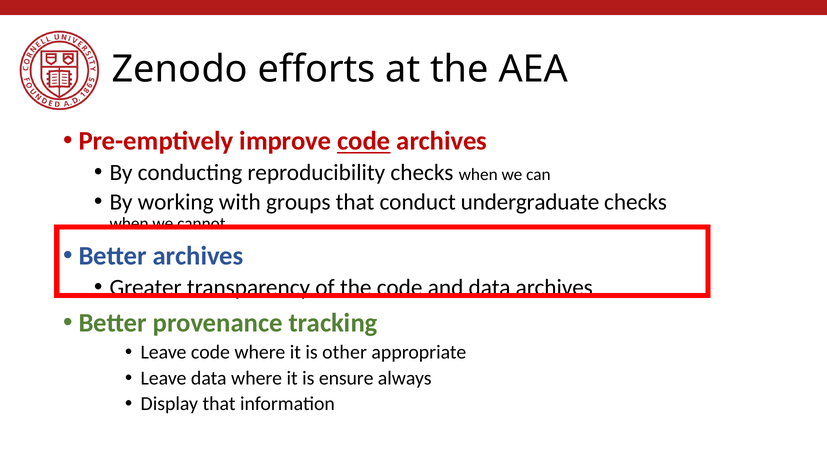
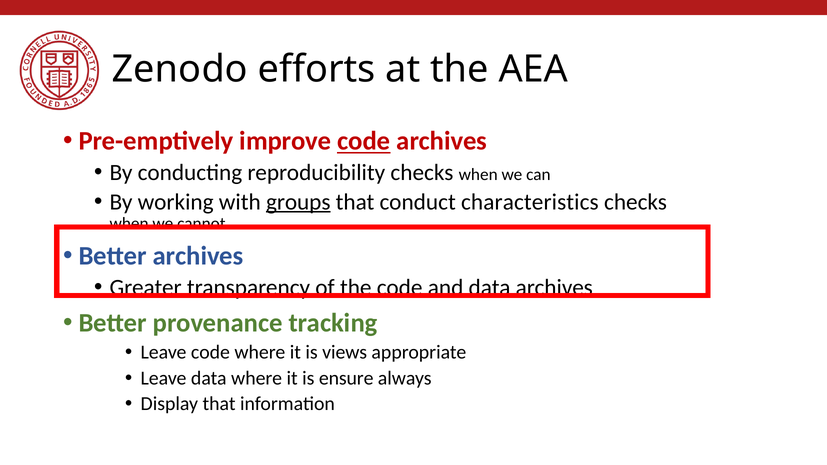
groups underline: none -> present (298, 202)
undergraduate: undergraduate -> characteristics (530, 202)
other: other -> views (345, 353)
